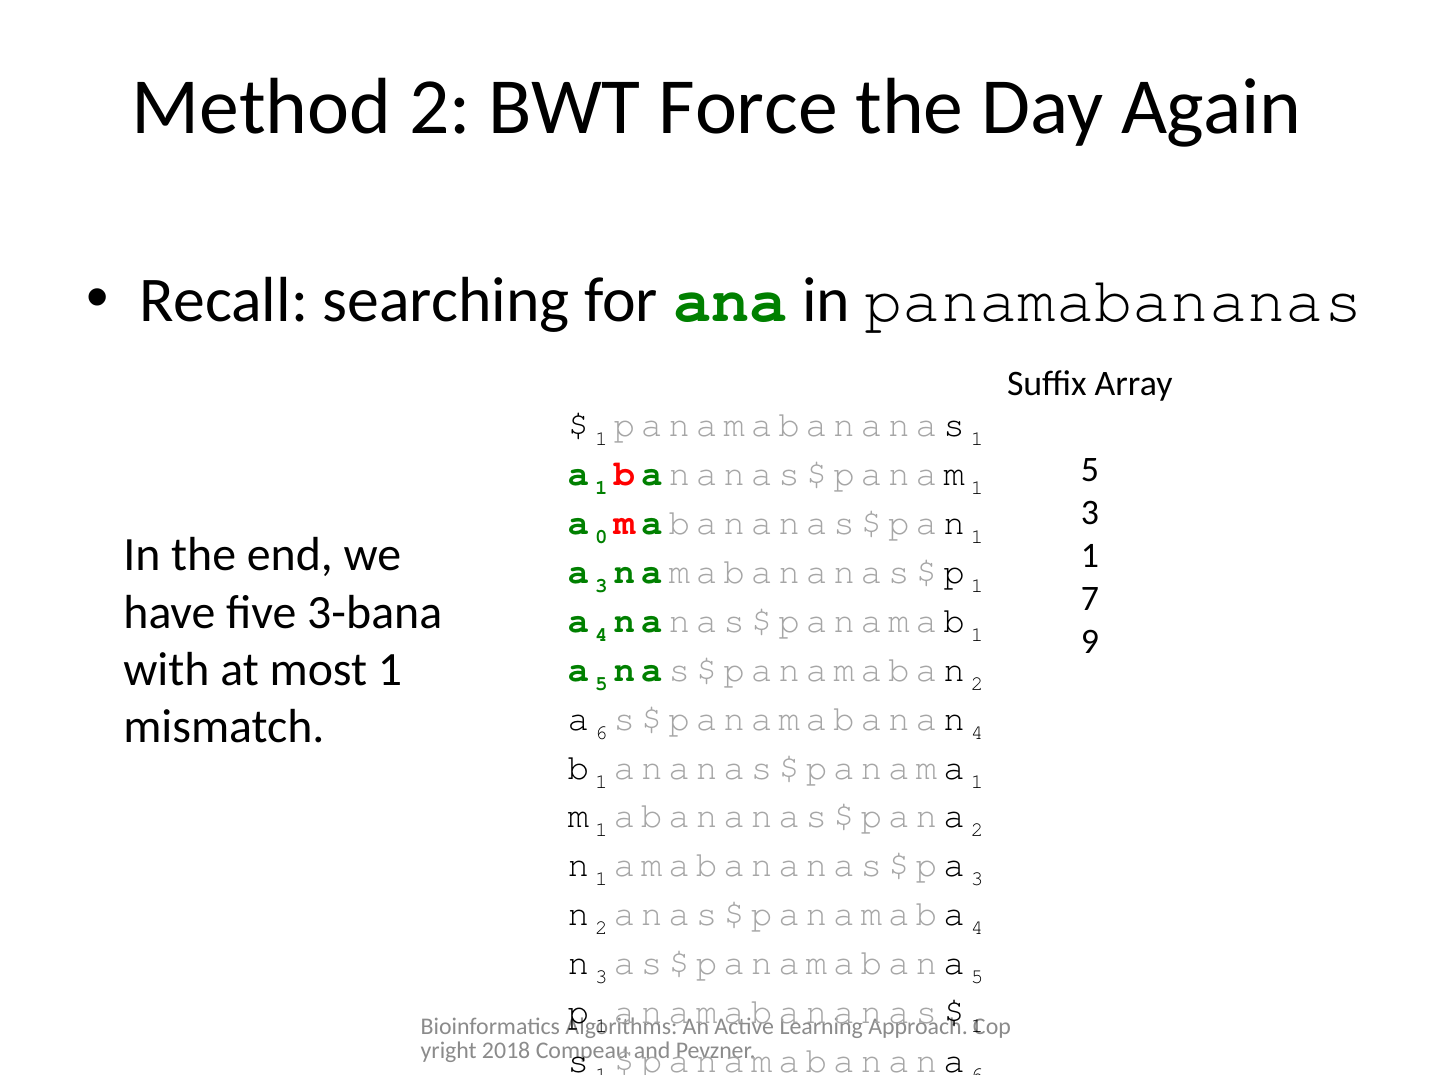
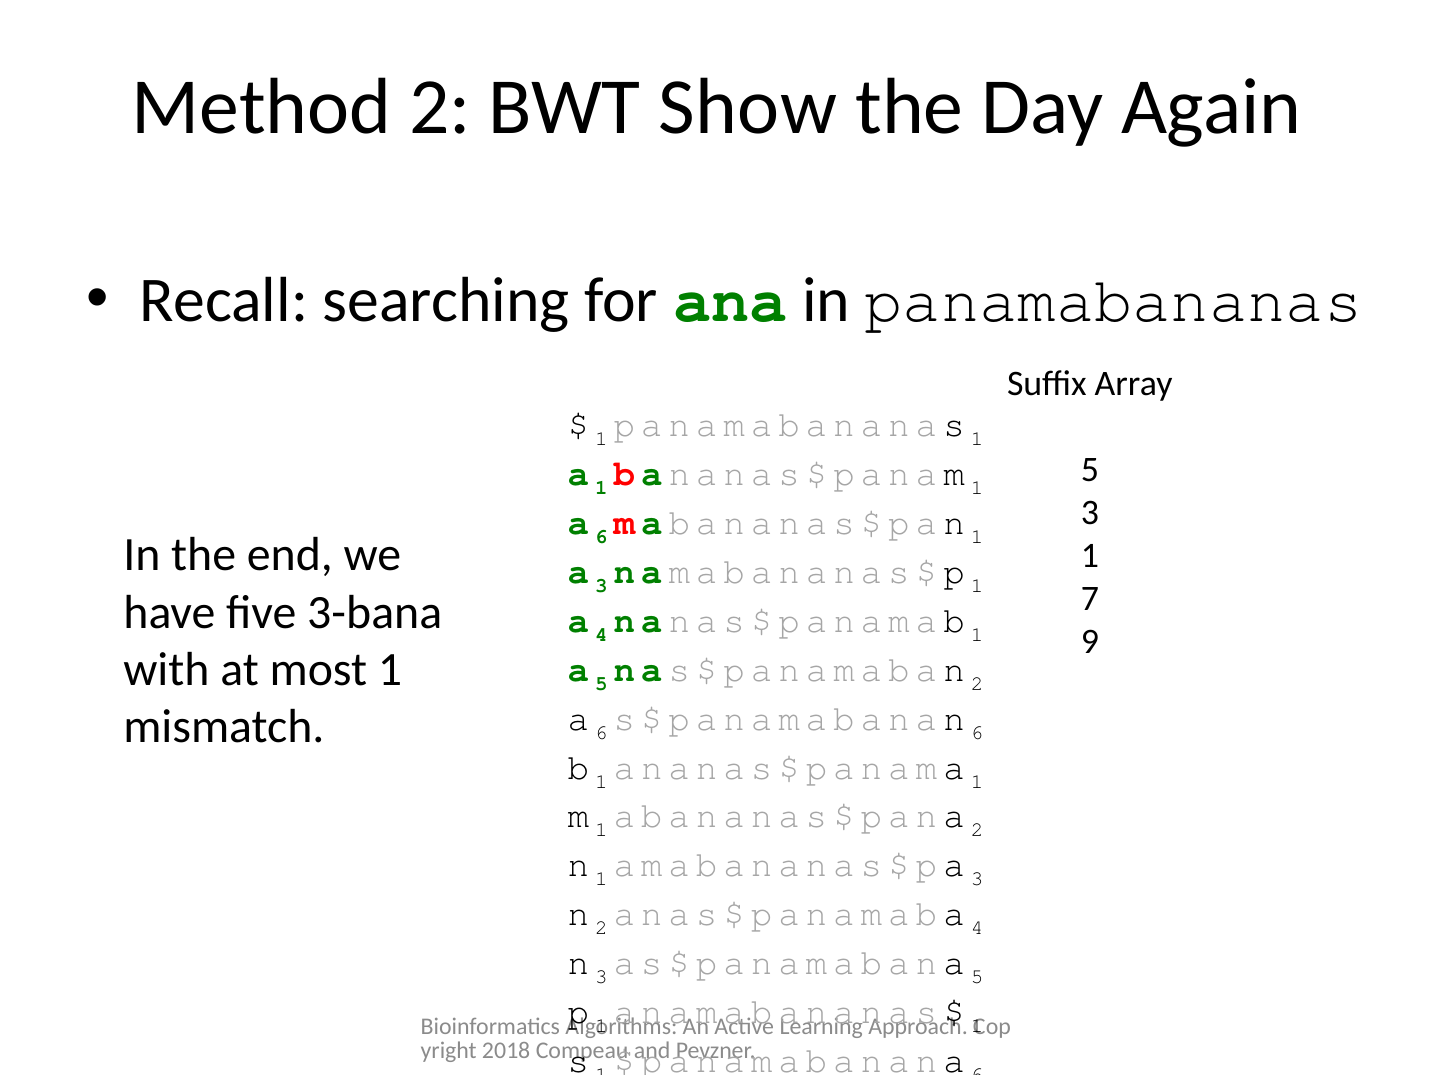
Force: Force -> Show (748, 107)
0: 0 -> 6 (601, 537)
4: 4 -> 6 (977, 733)
